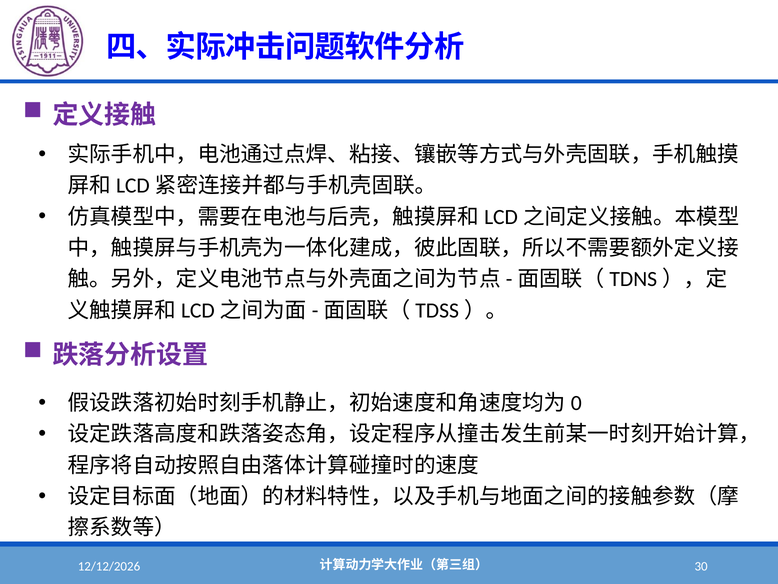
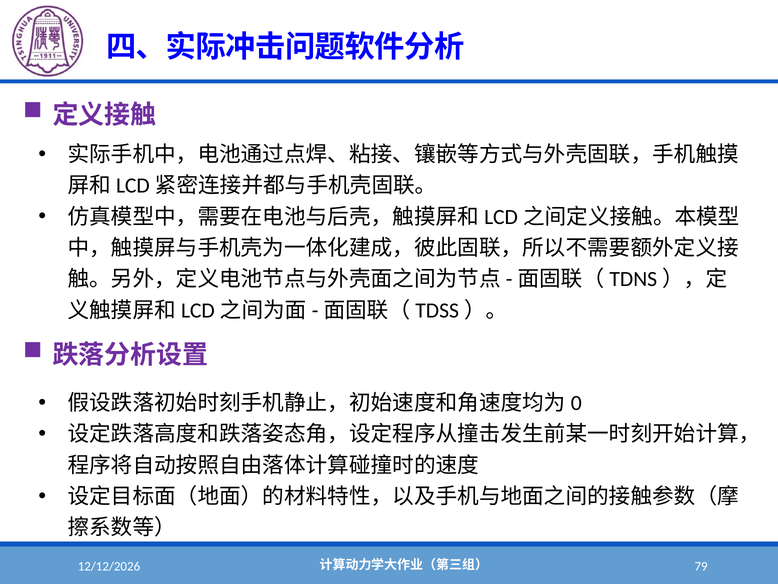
30: 30 -> 79 (701, 566)
